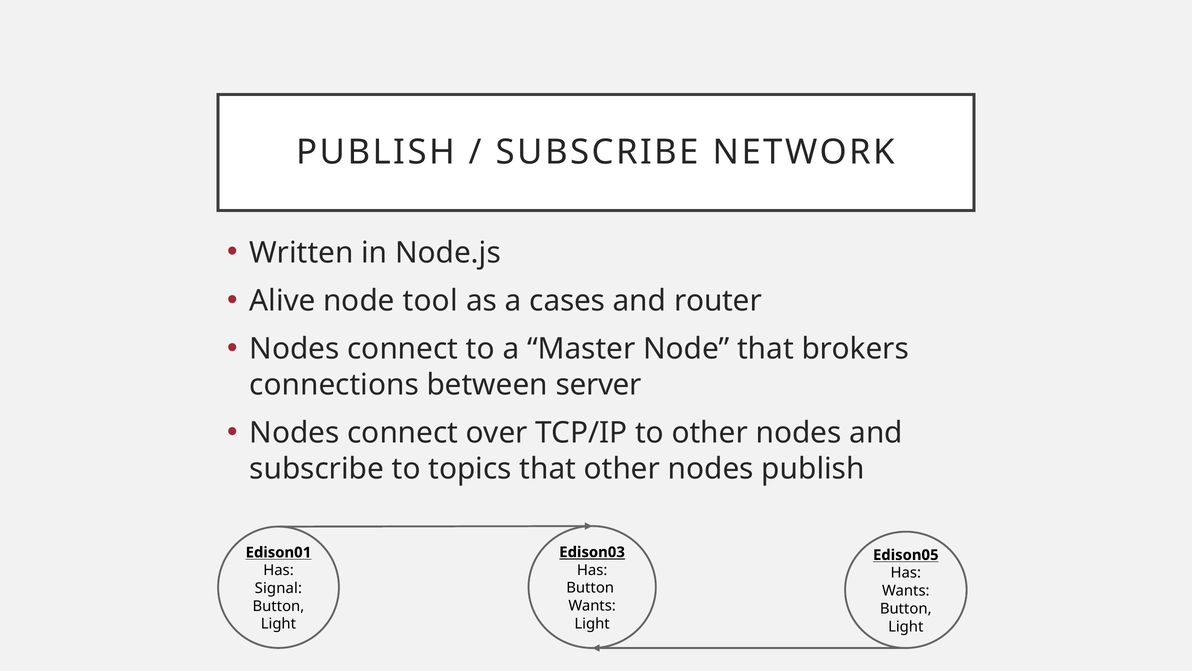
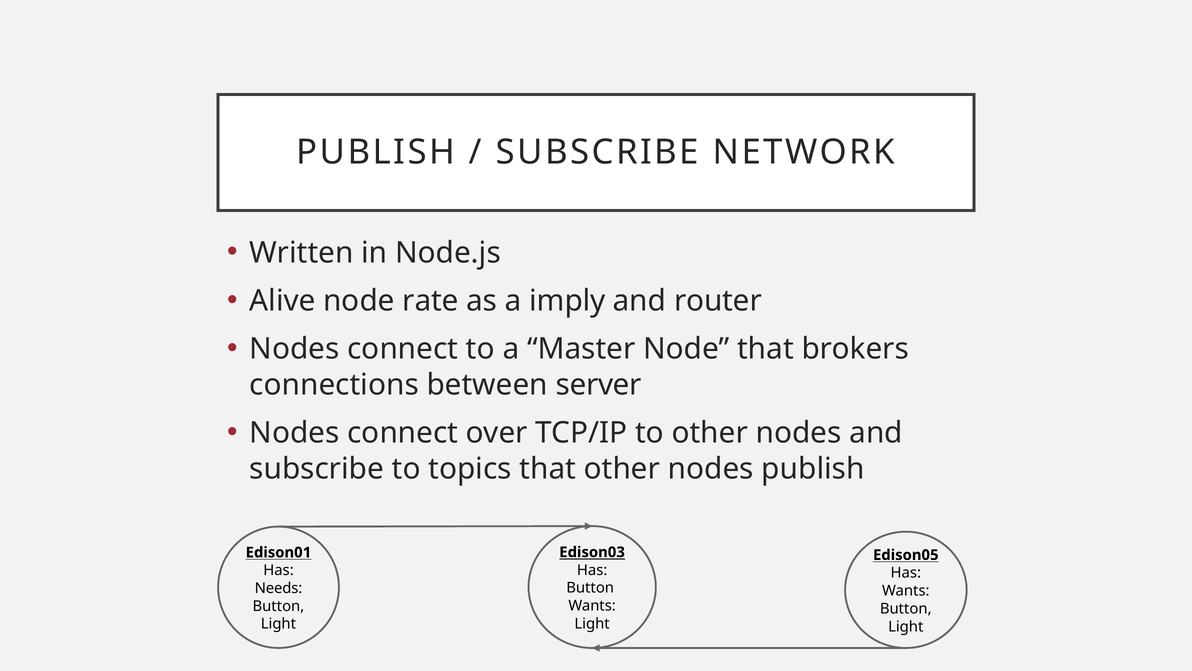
tool: tool -> rate (431, 301)
cases: cases -> imply (567, 301)
Signal: Signal -> Needs (279, 588)
